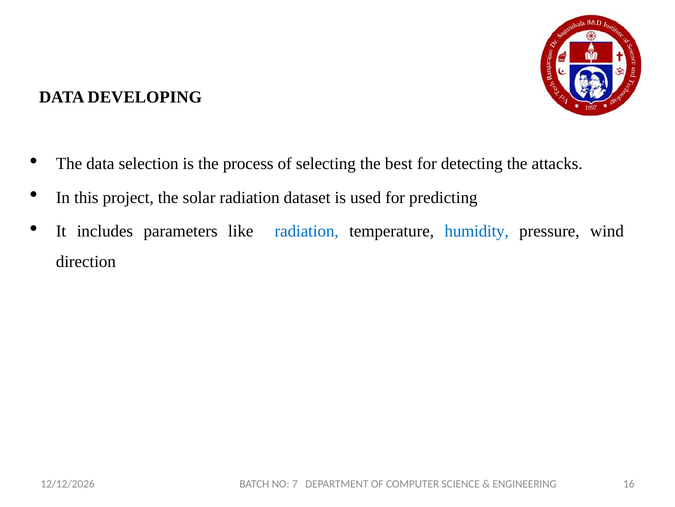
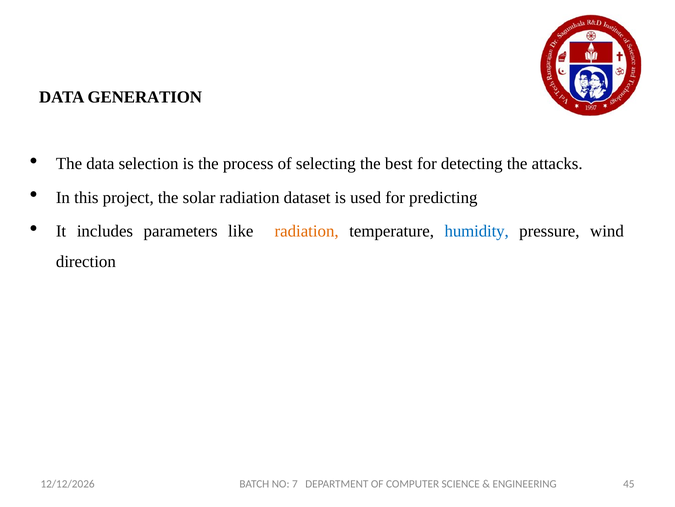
DEVELOPING: DEVELOPING -> GENERATION (145, 97)
radiation colour: blue -> orange (307, 231)
16: 16 -> 45 (629, 483)
